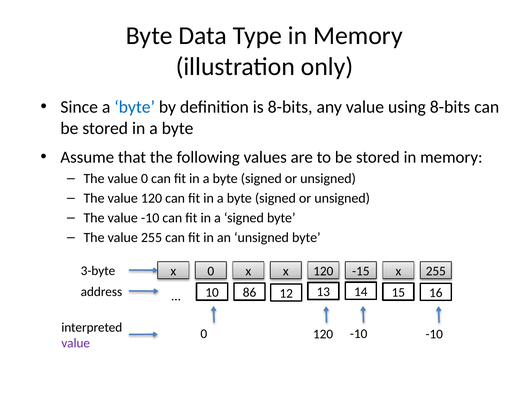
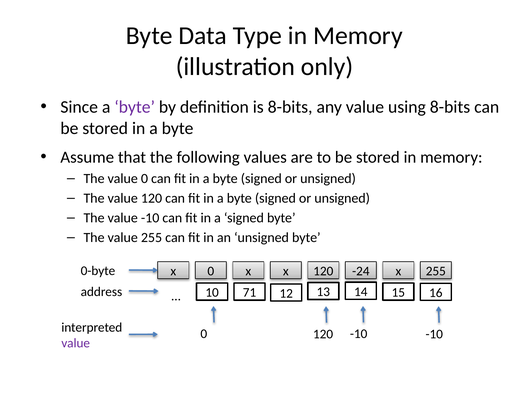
byte colour: blue -> purple (135, 107)
3-byte: 3-byte -> 0-byte (98, 271)
-15: -15 -> -24 (361, 271)
86: 86 -> 71 (250, 292)
